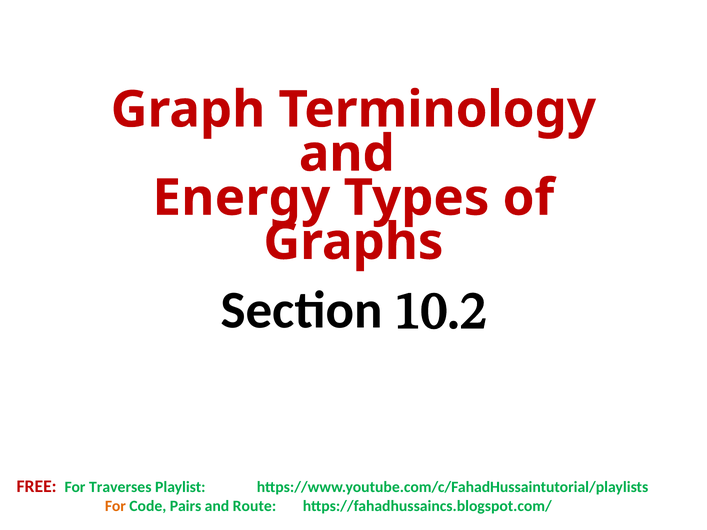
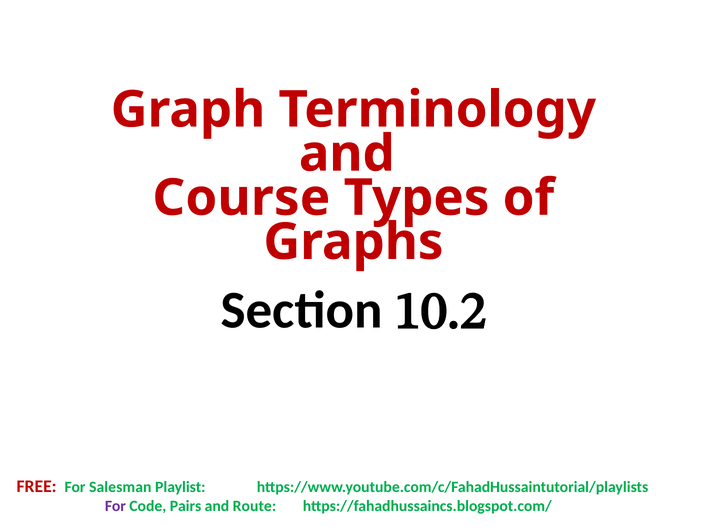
Energy: Energy -> Course (241, 198)
Traverses: Traverses -> Salesman (120, 487)
For colour: orange -> purple (115, 507)
